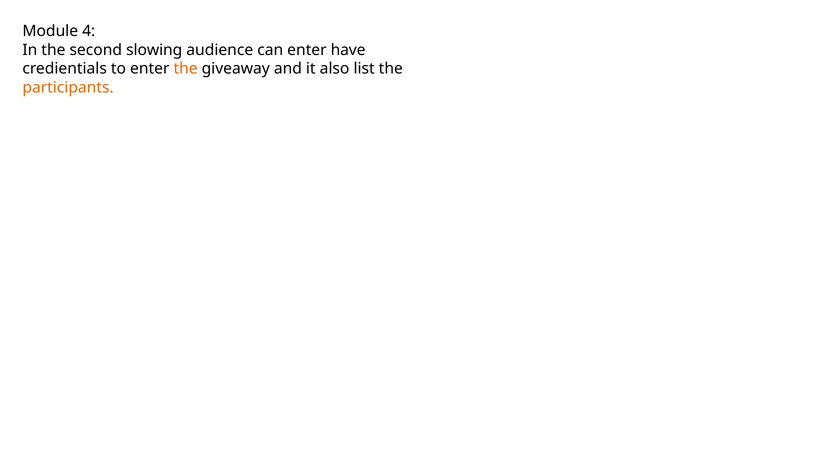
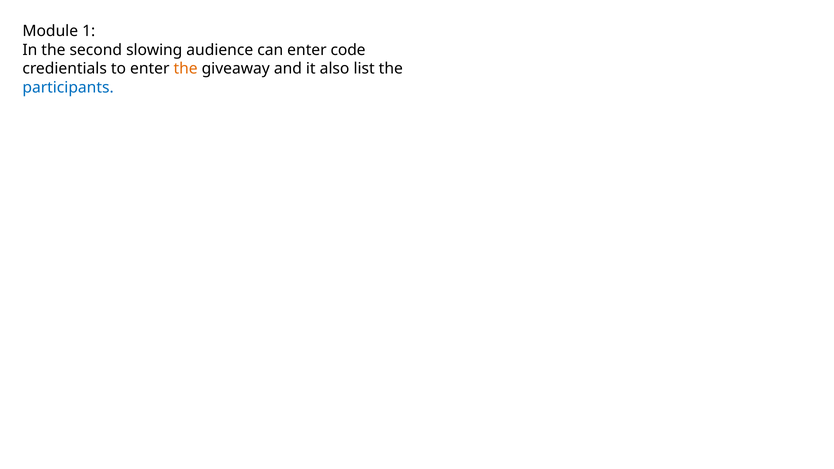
4: 4 -> 1 (89, 31)
have: have -> code (348, 50)
participants colour: orange -> blue (68, 87)
